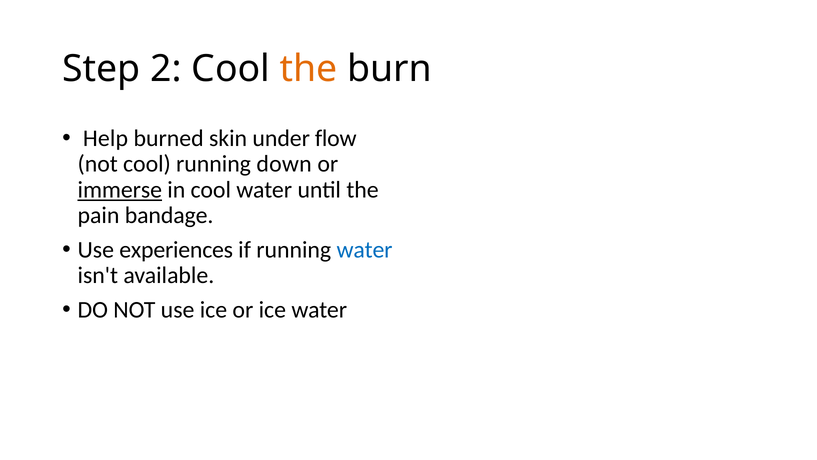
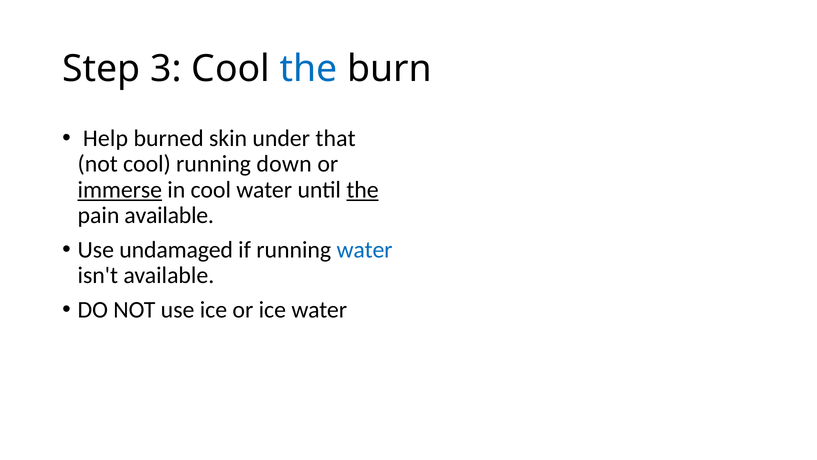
2: 2 -> 3 (166, 69)
the colour: orange -> blue (309, 69)
flow: flow -> that (336, 138)
the underline: none -> present (363, 190)
pain bandage: bandage -> available (169, 215)
experiences: experiences -> undamaged (176, 250)
